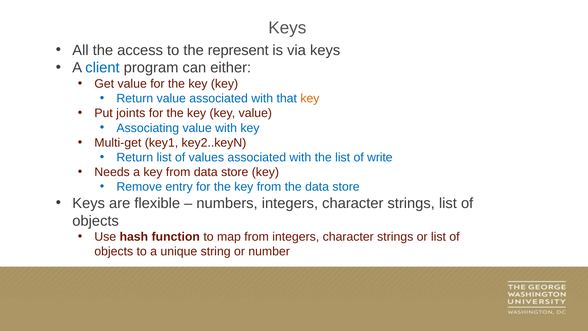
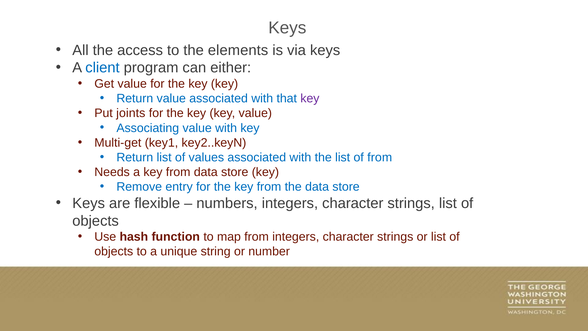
represent: represent -> elements (238, 50)
key colour: orange -> purple (310, 98)
of write: write -> from (380, 157)
